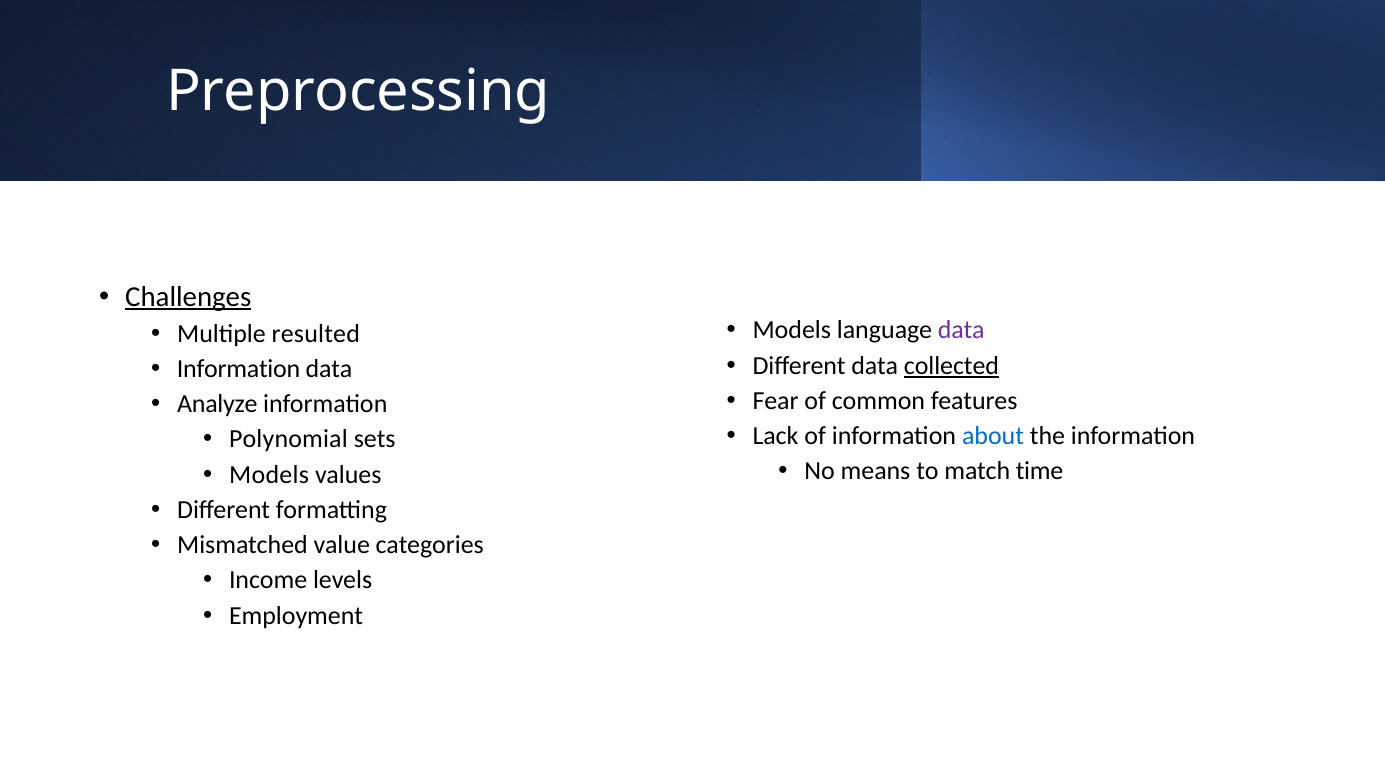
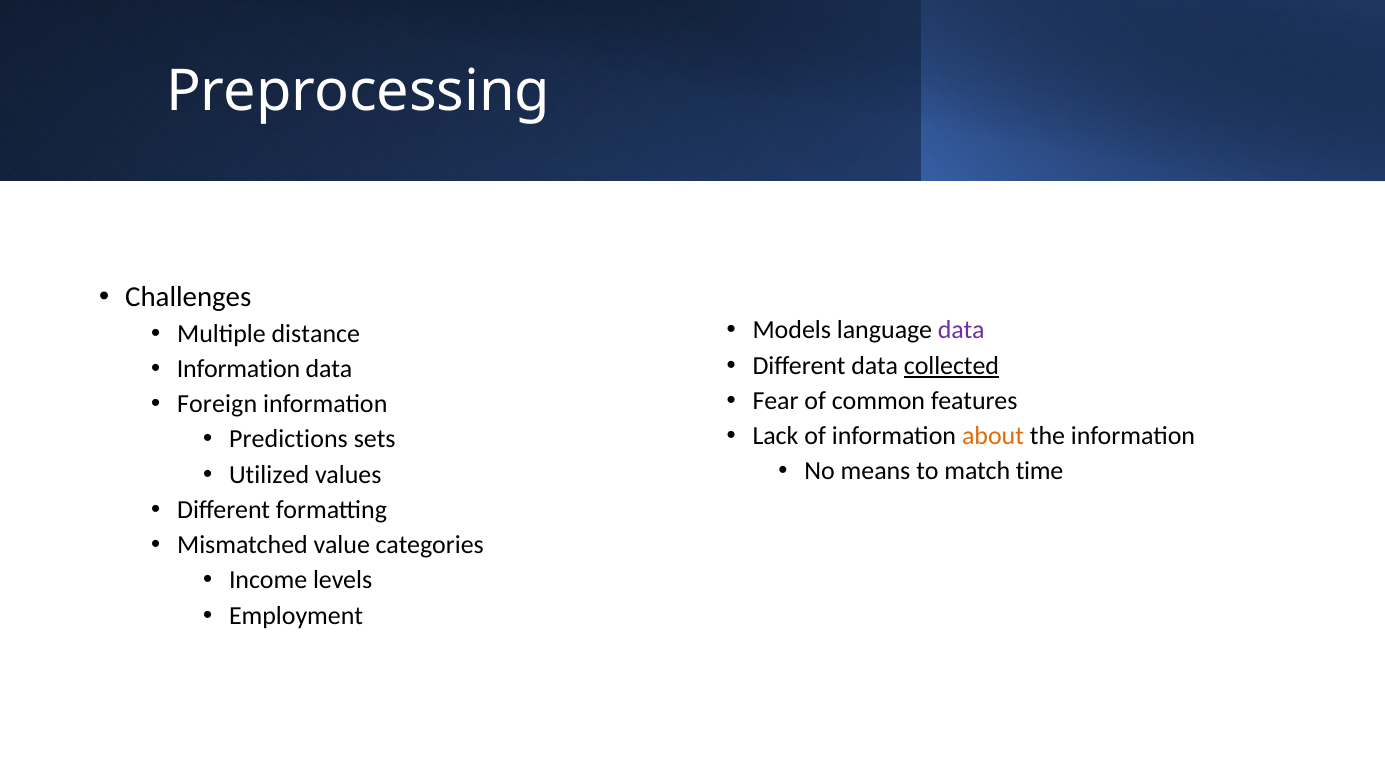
Challenges underline: present -> none (188, 297)
resulted: resulted -> distance (316, 334)
Analyze: Analyze -> Foreign (217, 404)
about colour: blue -> orange (993, 436)
Polynomial: Polynomial -> Predictions (288, 439)
Models: Models -> Utilized (269, 475)
